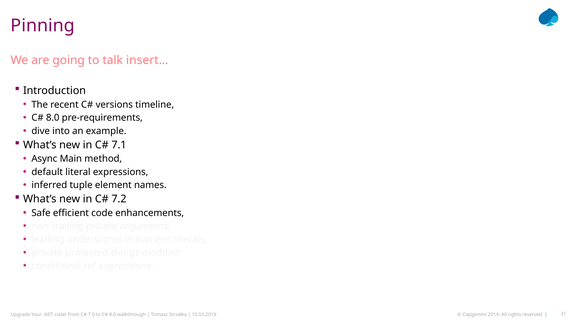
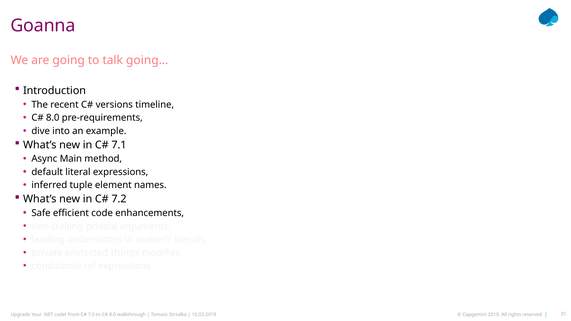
Pinning: Pinning -> Goanna (43, 26)
insert…: insert… -> going… (147, 60)
